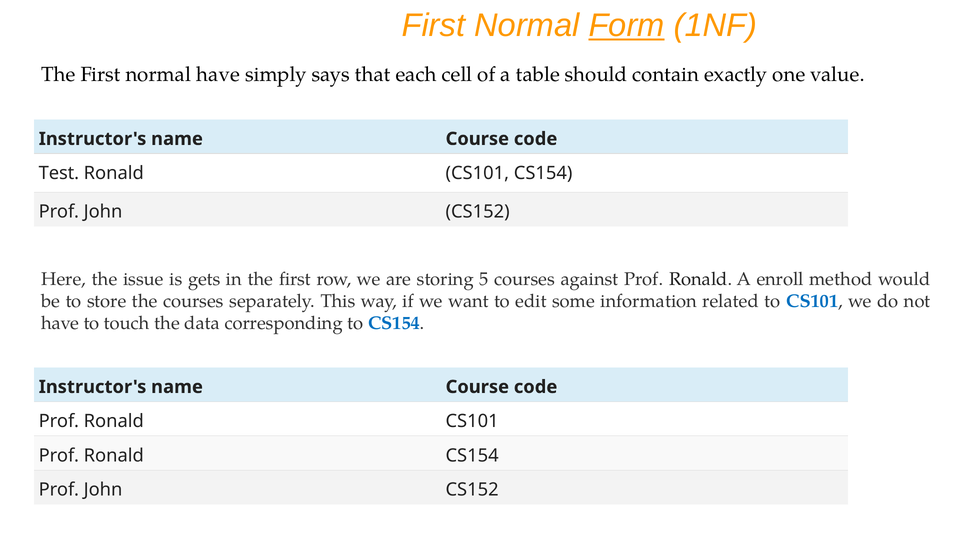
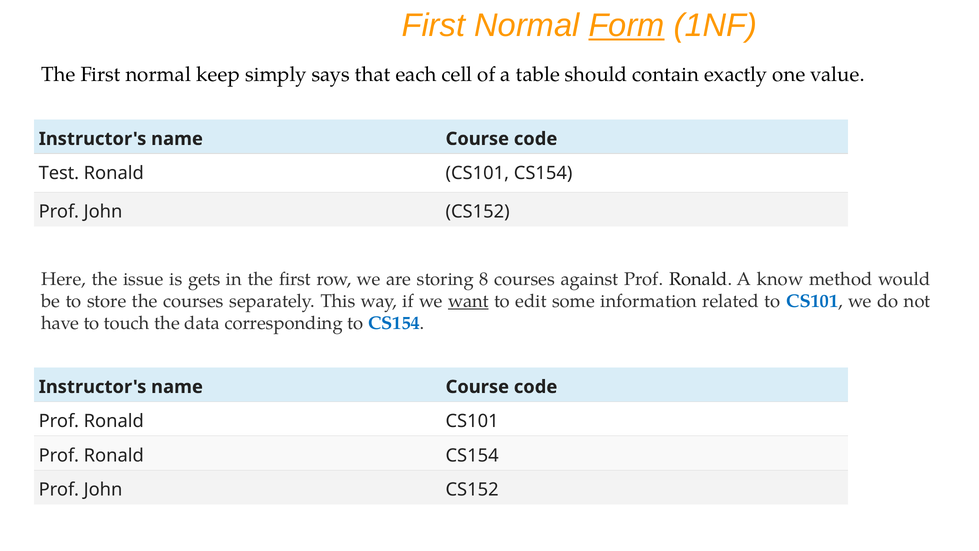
normal have: have -> keep (218, 75)
5: 5 -> 8 (484, 279)
enroll: enroll -> know (780, 279)
want underline: none -> present (468, 301)
